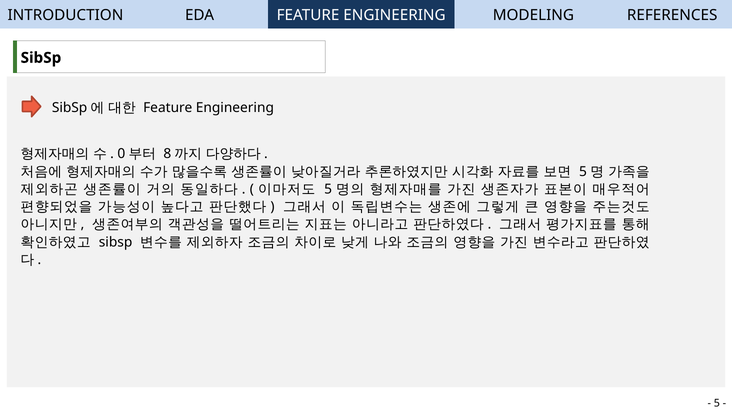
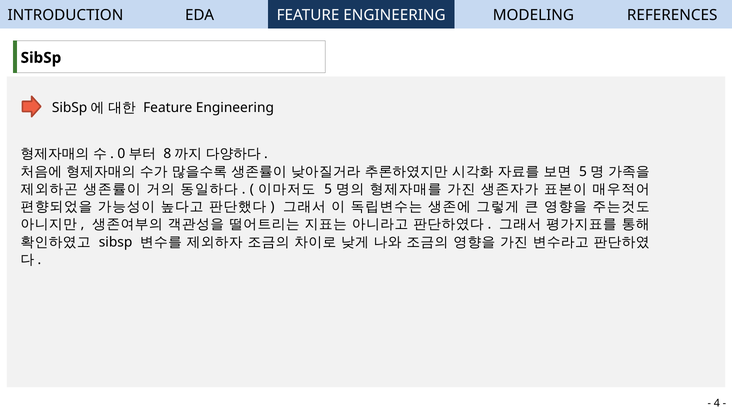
5: 5 -> 4 (717, 403)
